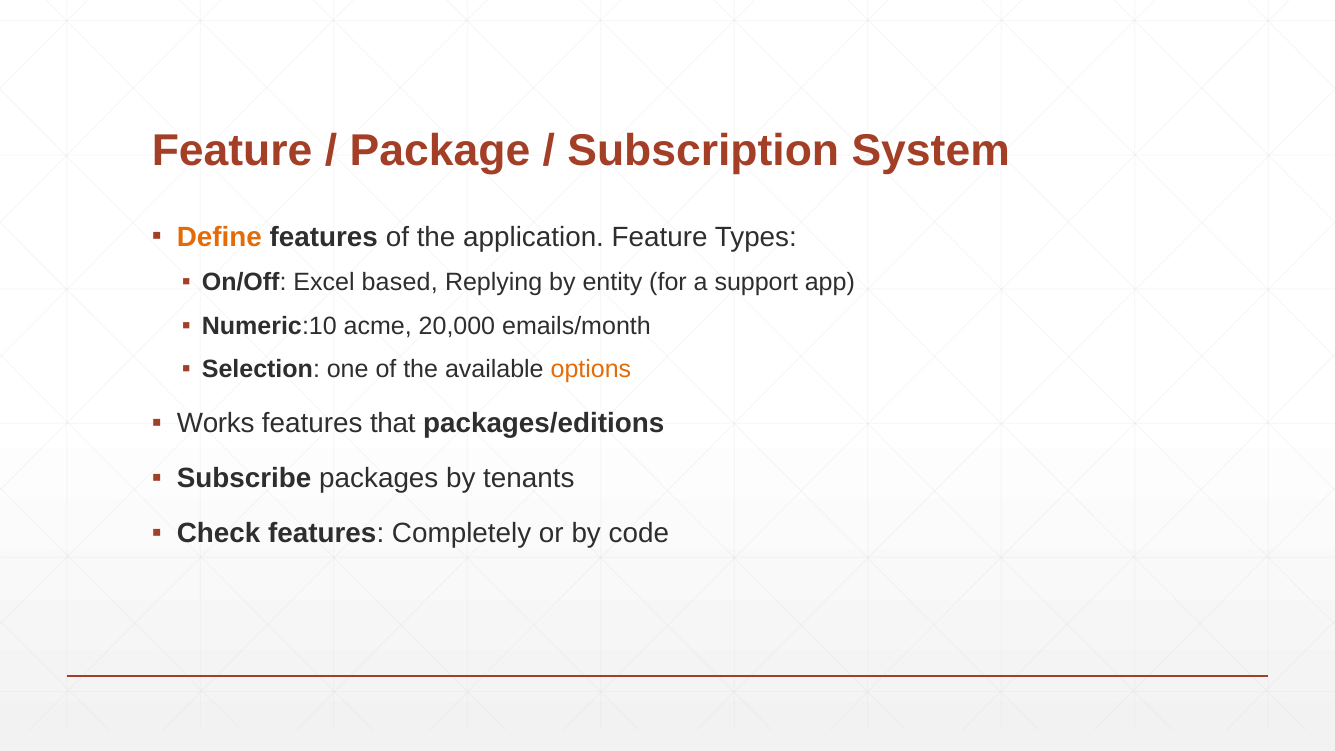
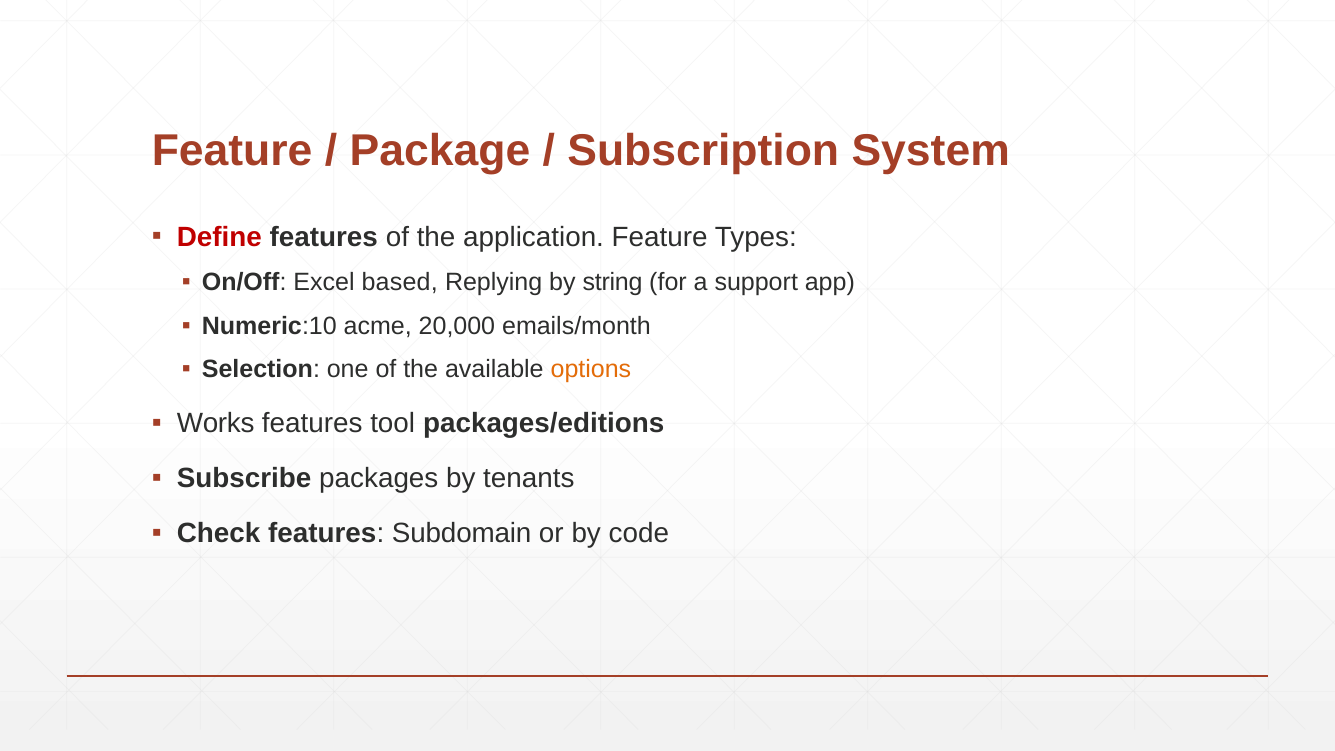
Define colour: orange -> red (219, 237)
entity: entity -> string (613, 282)
that: that -> tool (393, 423)
Completely: Completely -> Subdomain (462, 533)
